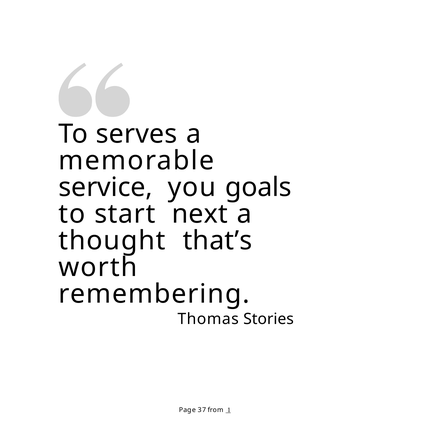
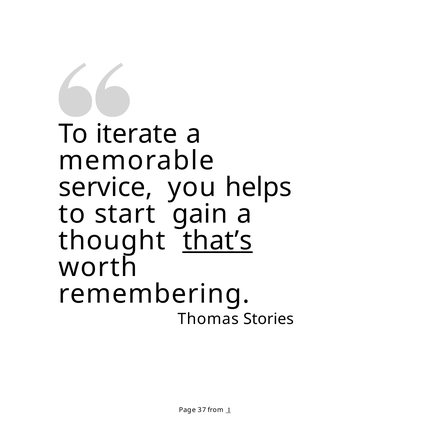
serves: serves -> iterate (137, 134)
goals: goals -> helps (258, 187)
next: next -> gain (200, 214)
that’s underline: none -> present (217, 241)
